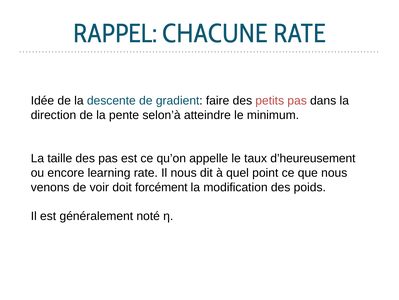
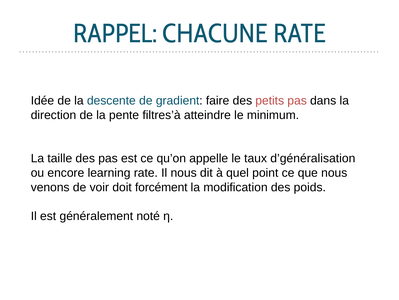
selon’à: selon’à -> filtres’à (162, 115)
d’heureusement: d’heureusement -> d’généralisation (313, 158)
